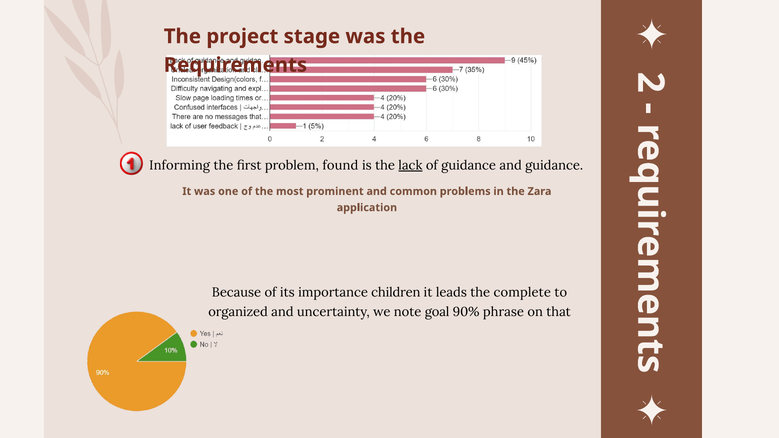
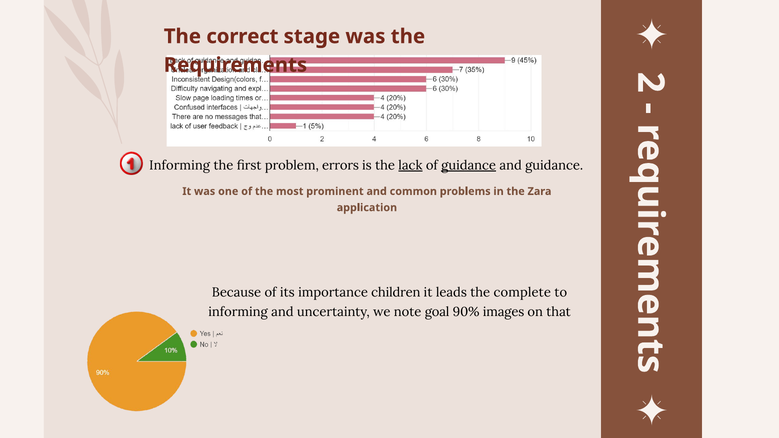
project: project -> correct (242, 36)
found: found -> errors (340, 165)
guidance underline: none -> present (469, 165)
organized: organized -> informing (238, 312)
phrase: phrase -> images (504, 312)
